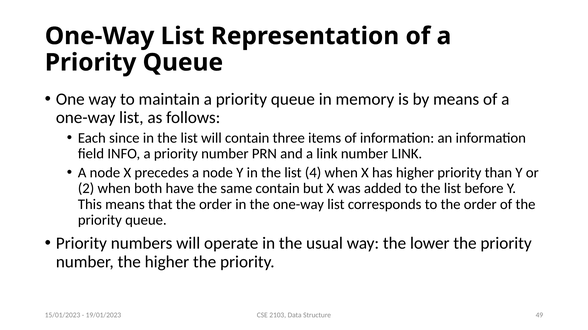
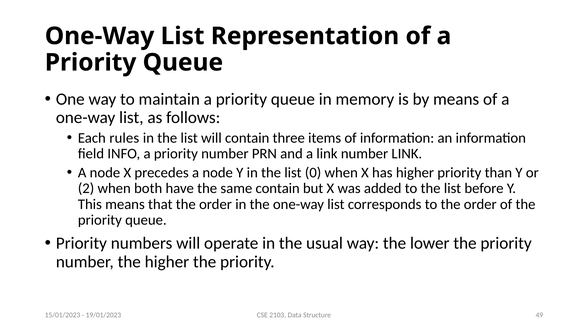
since: since -> rules (124, 138)
4: 4 -> 0 (313, 173)
